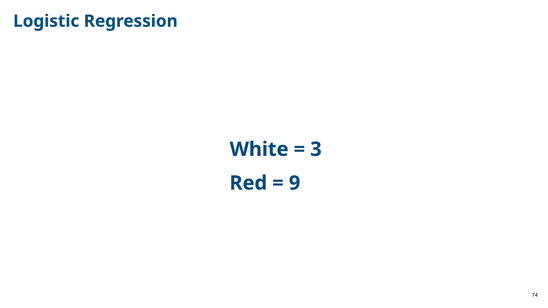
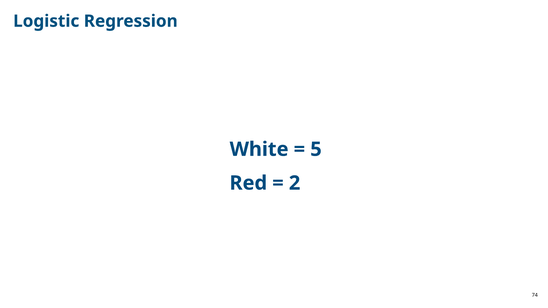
3: 3 -> 5 (316, 149)
9: 9 -> 2 (295, 183)
